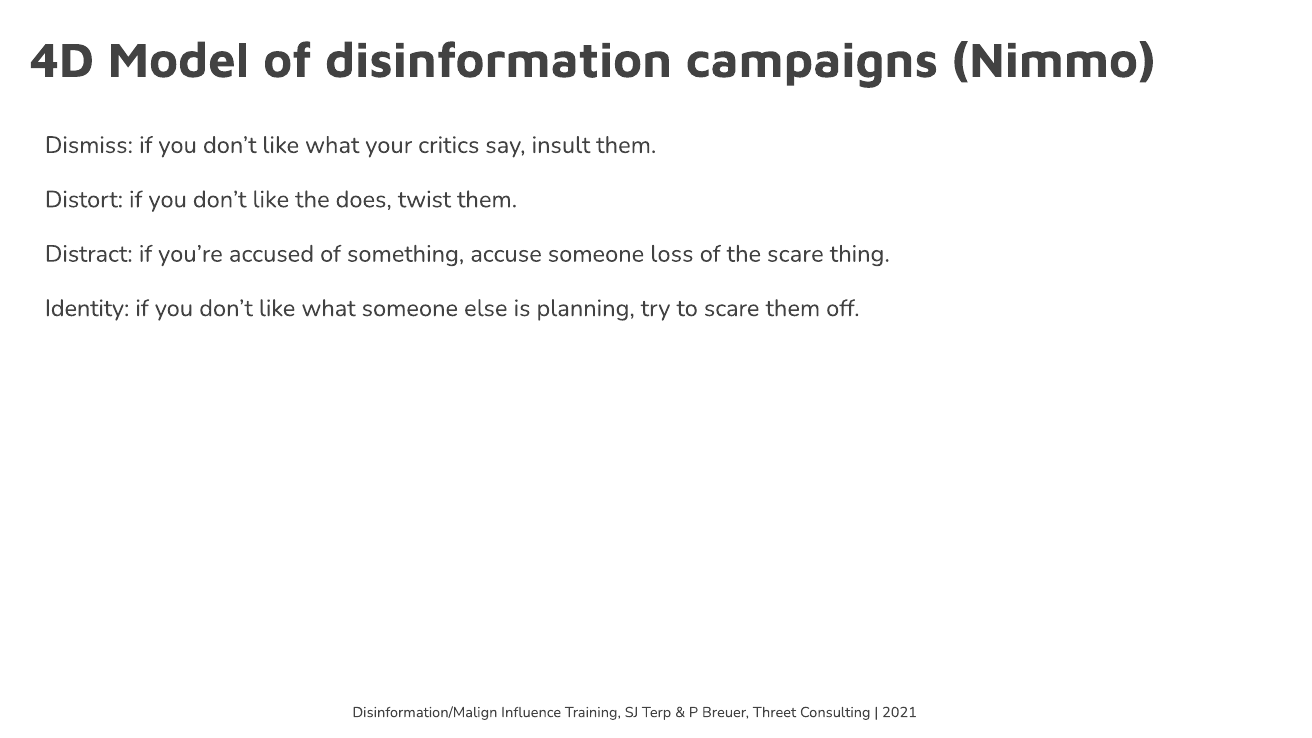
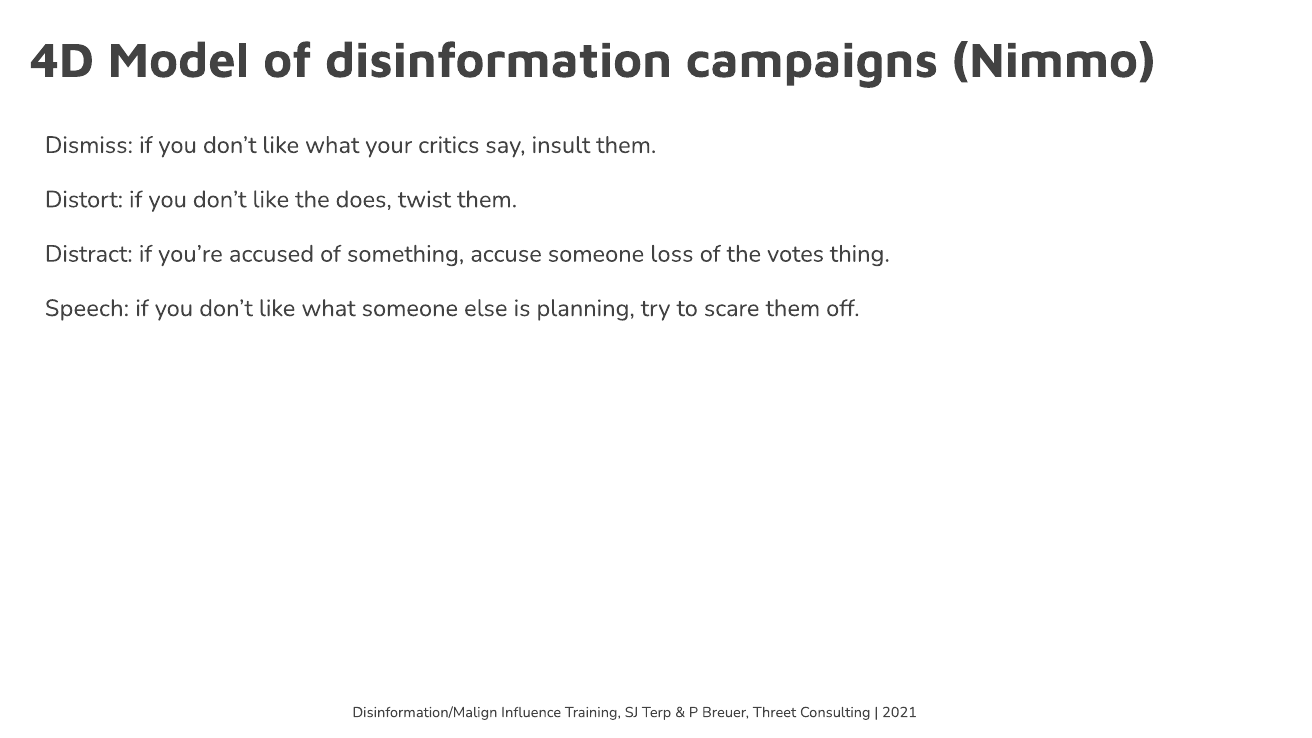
the scare: scare -> votes (796, 254)
Identity: Identity -> Speech (87, 308)
